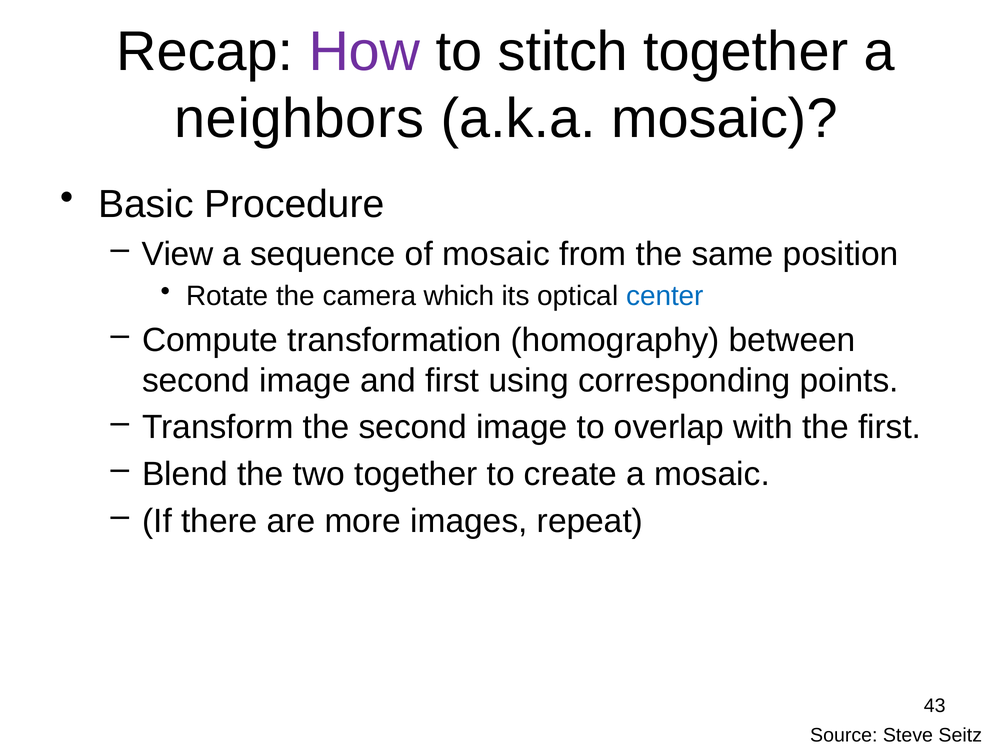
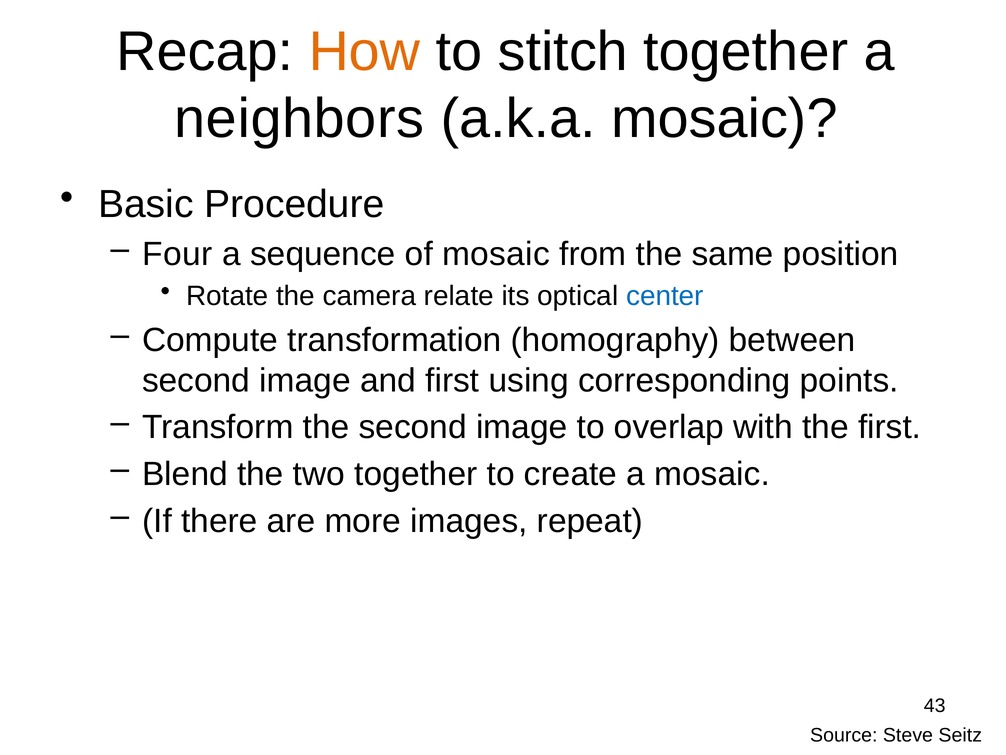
How colour: purple -> orange (364, 52)
View: View -> Four (177, 254)
which: which -> relate (459, 296)
